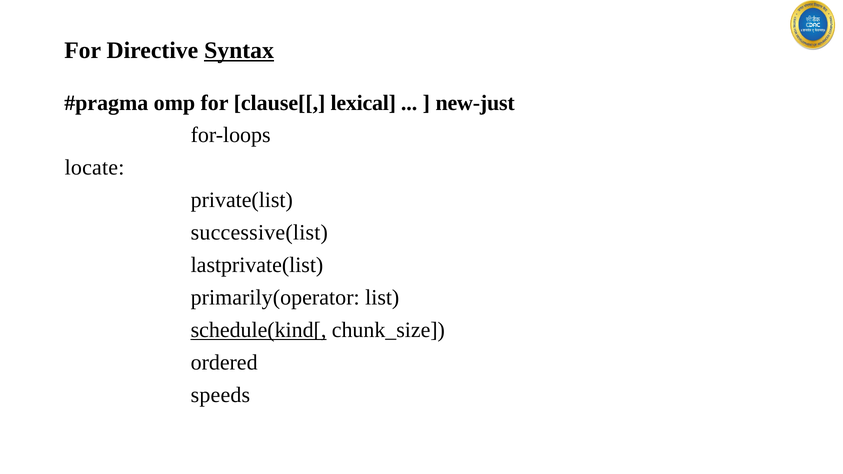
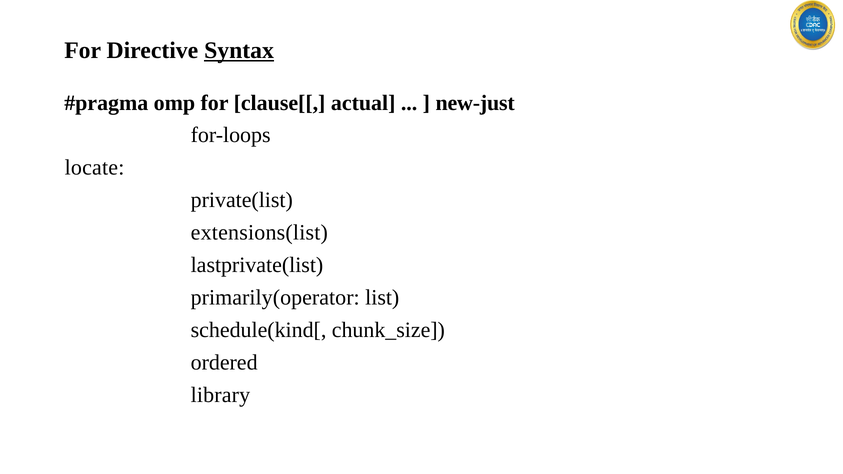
lexical: lexical -> actual (363, 103)
successive(list: successive(list -> extensions(list (259, 233)
schedule(kind[ underline: present -> none (259, 330)
speeds: speeds -> library (220, 395)
